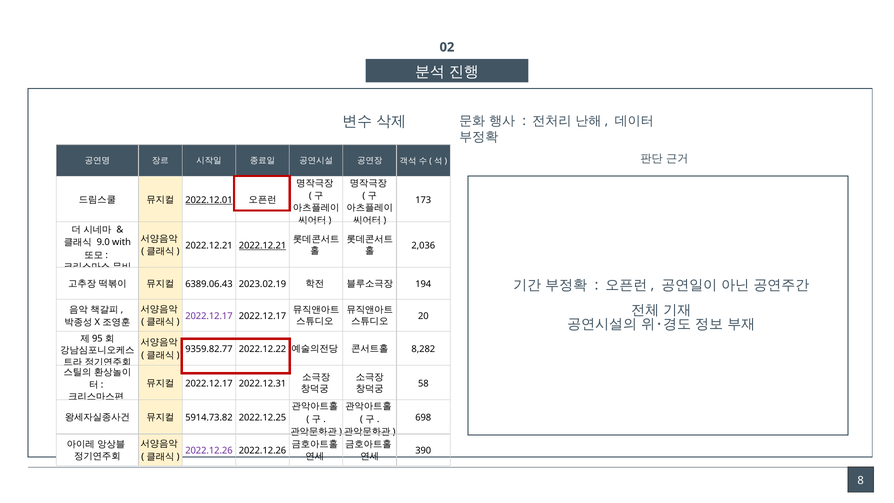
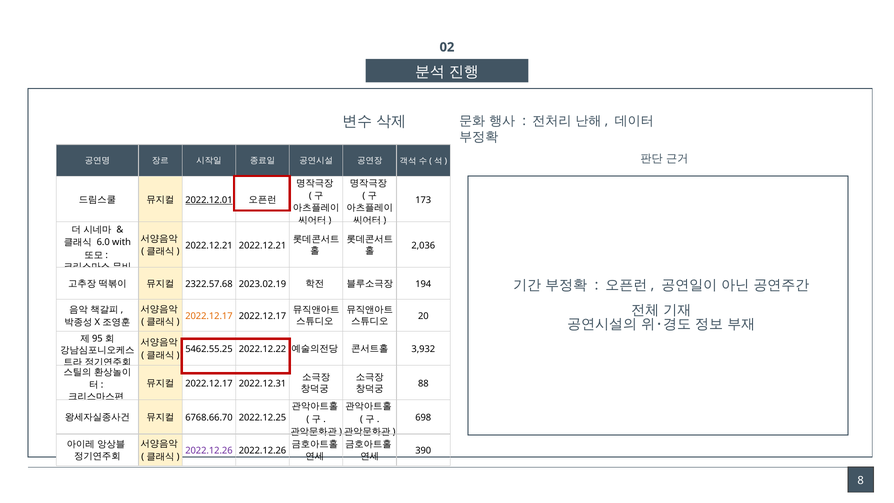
9.0: 9.0 -> 6.0 (103, 242)
2022.12.21 underline: present -> none (263, 245)
6389.06.43: 6389.06.43 -> 2322.57.68 (209, 284)
2022.12.17 colour: purple -> orange (209, 316)
9359.82.77: 9359.82.77 -> 5462.55.25 (209, 349)
8,282: 8,282 -> 3,932 (423, 349)
58: 58 -> 88 (423, 383)
5914.73.82: 5914.73.82 -> 6768.66.70 (209, 418)
